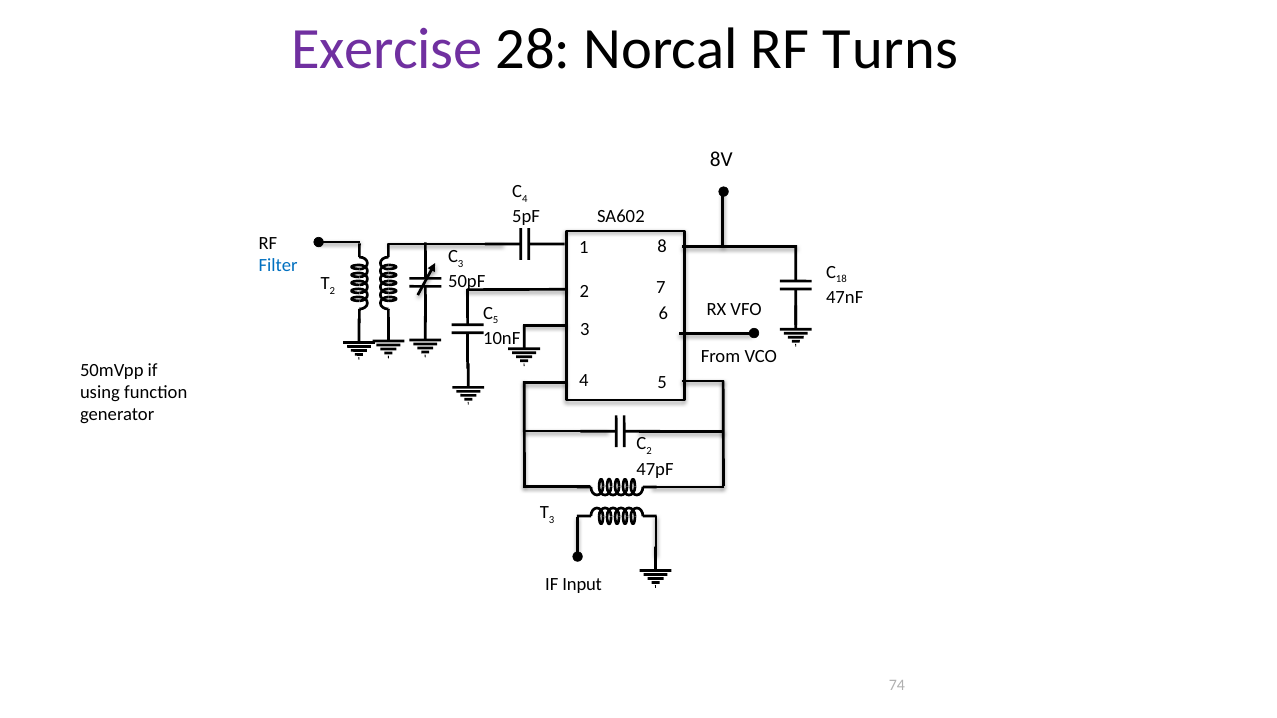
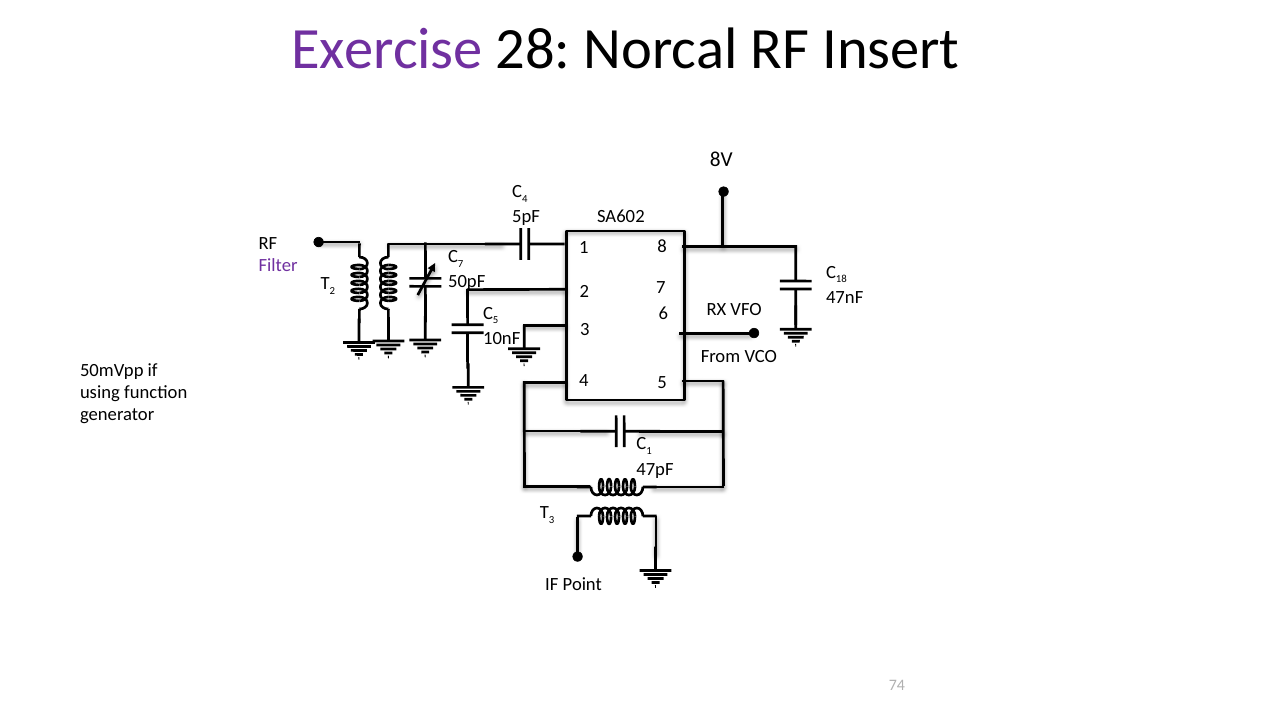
Turns: Turns -> Insert (891, 50)
Filter colour: blue -> purple (278, 265)
3: 3 -> 7 (461, 264)
2: 2 -> 1 (649, 451)
Input: Input -> Point (582, 585)
